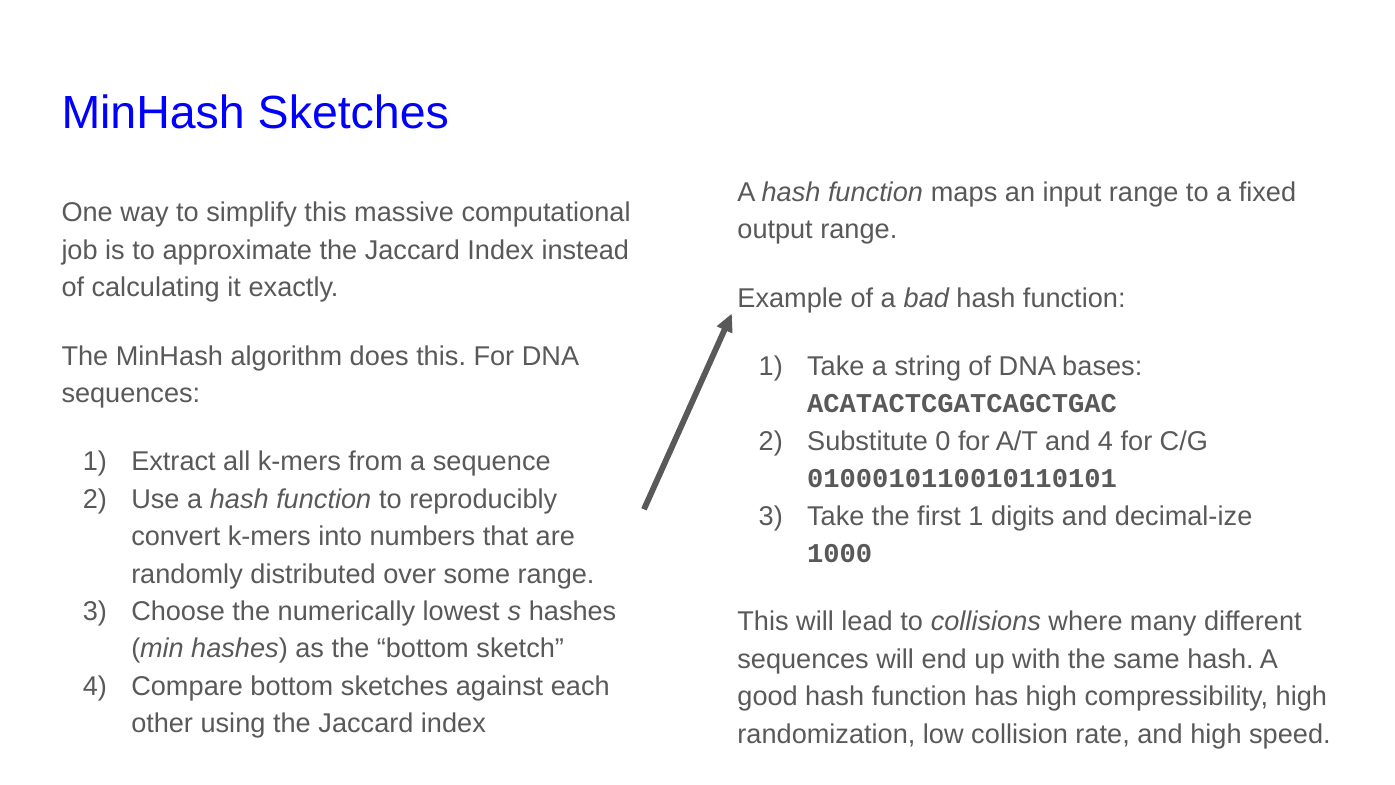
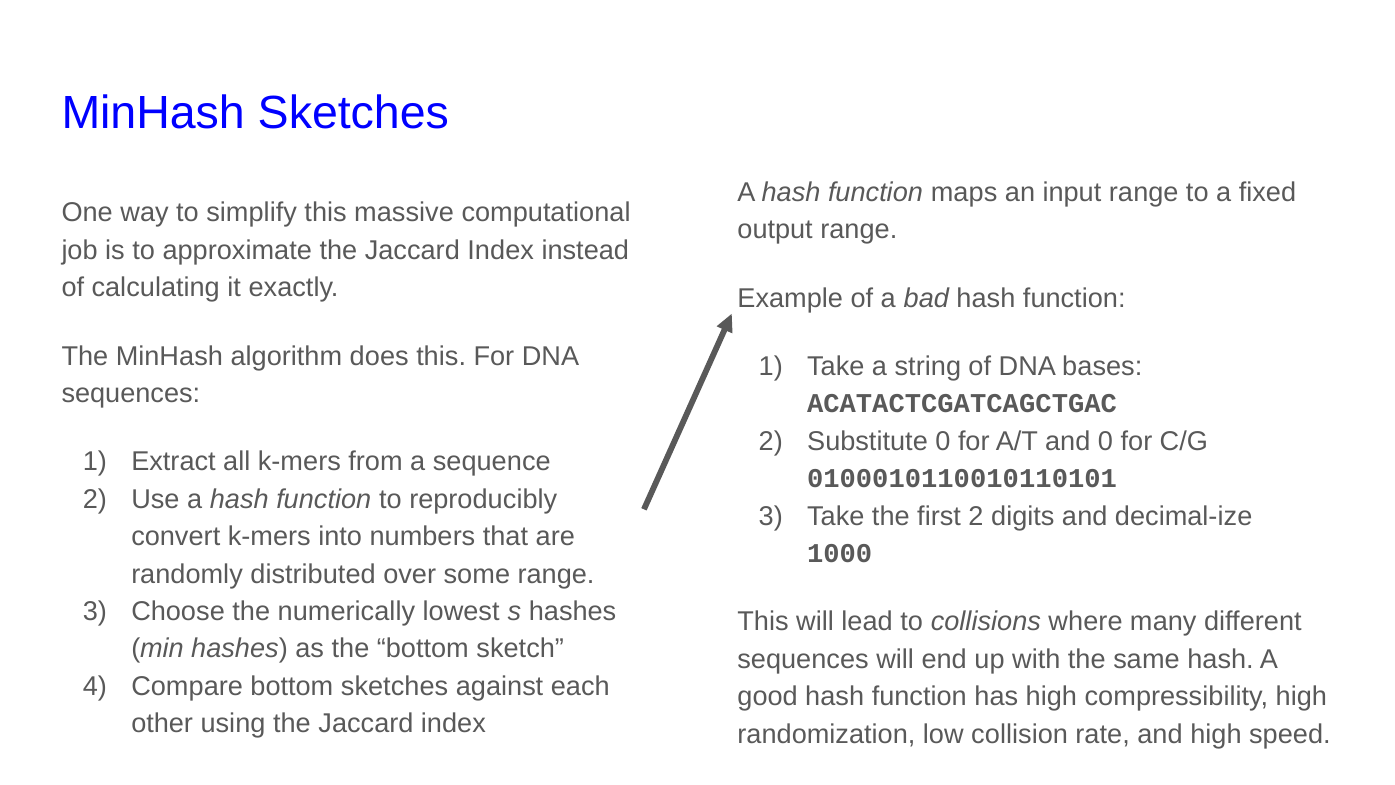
and 4: 4 -> 0 (1106, 441)
first 1: 1 -> 2 (976, 516)
